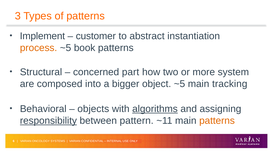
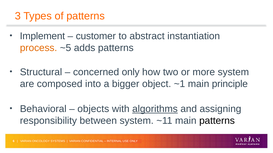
book: book -> adds (85, 48)
concerned part: part -> only (131, 72)
object ~5: ~5 -> ~1 (179, 84)
tracking: tracking -> principle (230, 84)
responsibility underline: present -> none (48, 121)
between pattern: pattern -> system (137, 121)
patterns colour: orange -> black (217, 121)
